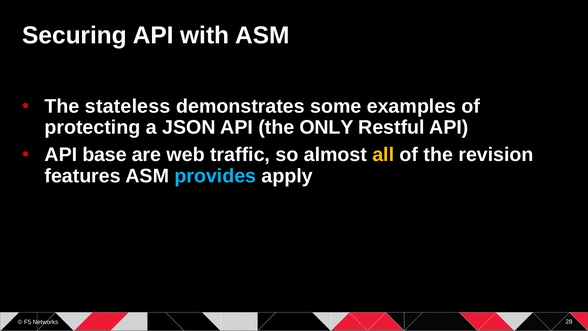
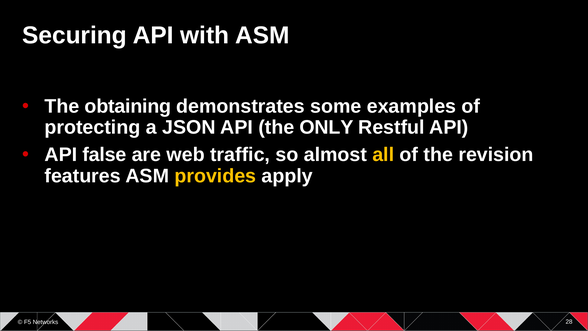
stateless: stateless -> obtaining (128, 106)
base: base -> false (105, 155)
provides colour: light blue -> yellow (215, 176)
